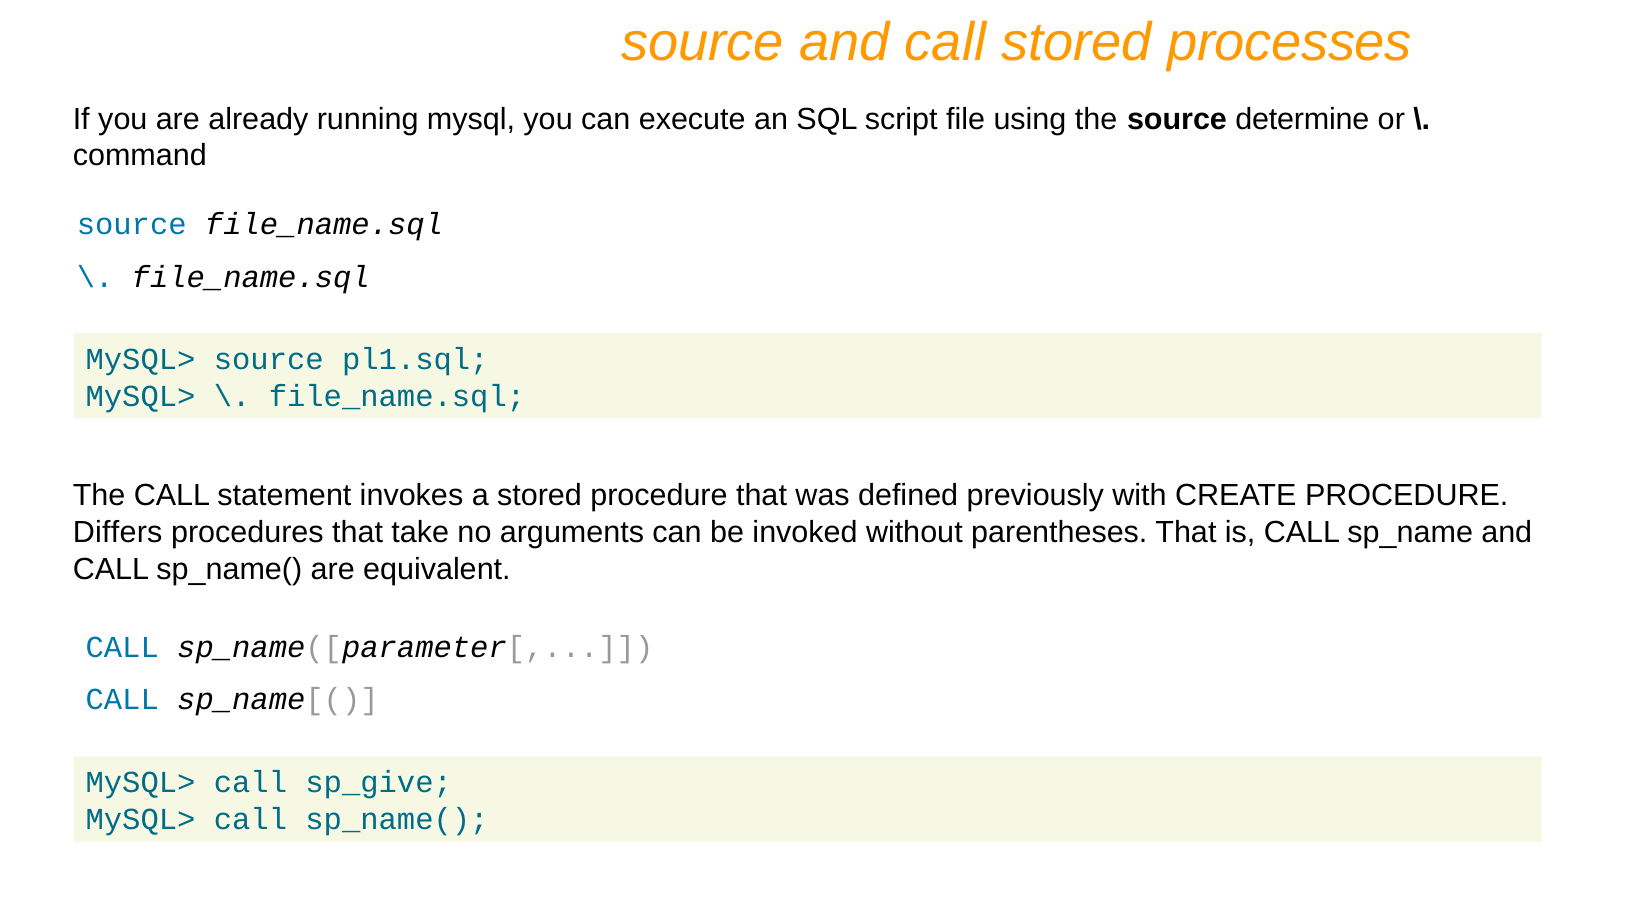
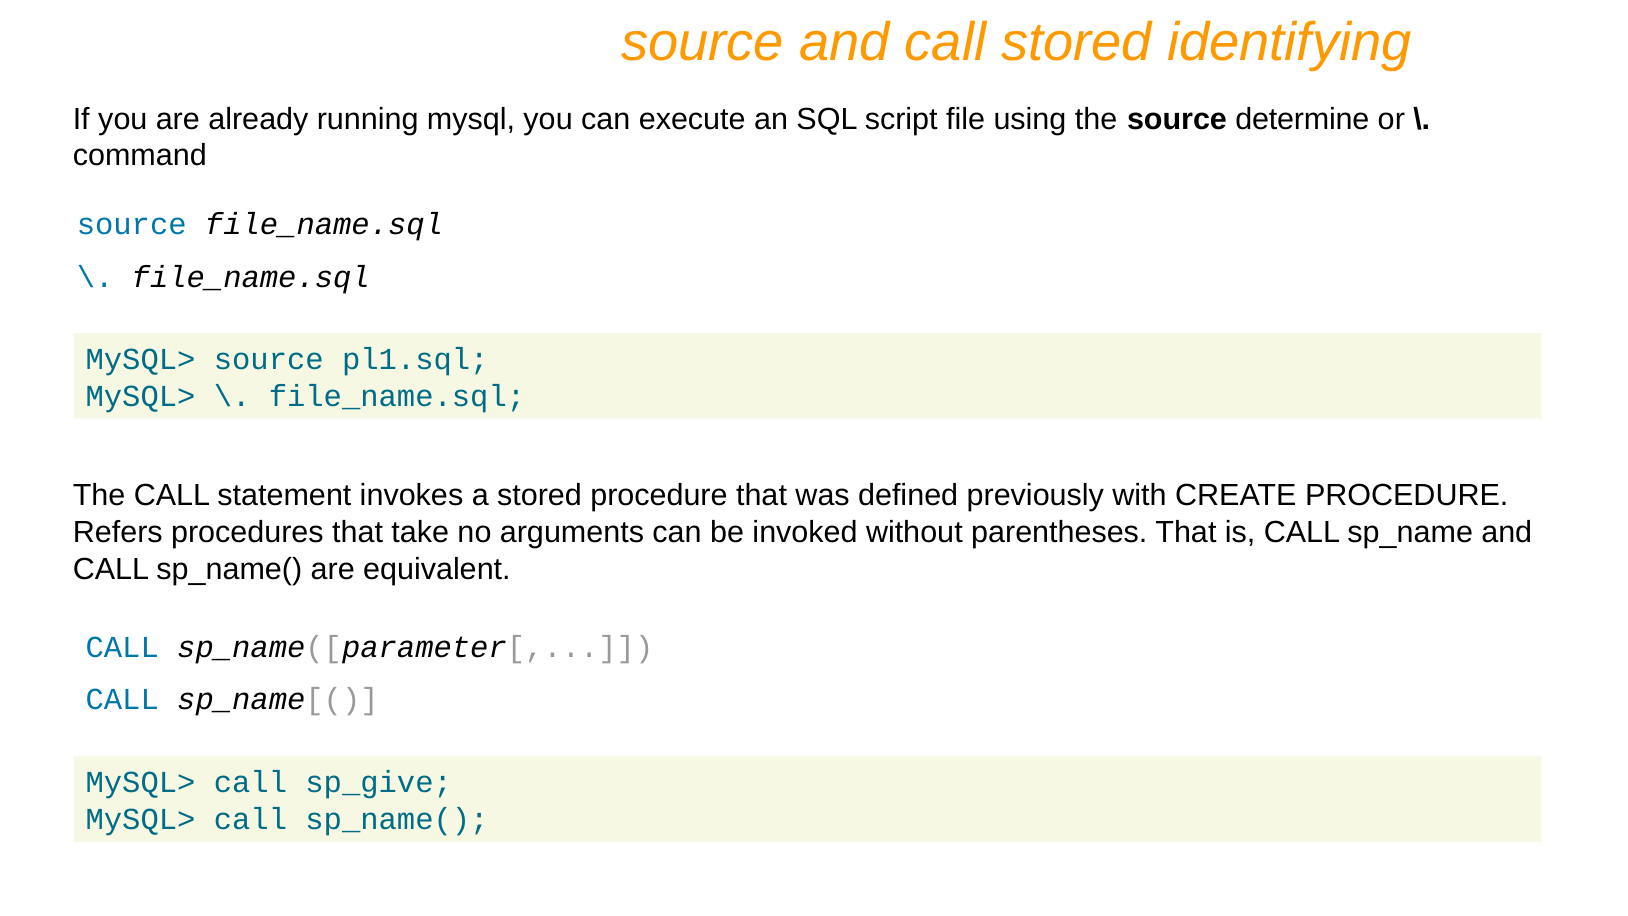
processes: processes -> identifying (1289, 42)
Differs: Differs -> Refers (118, 532)
